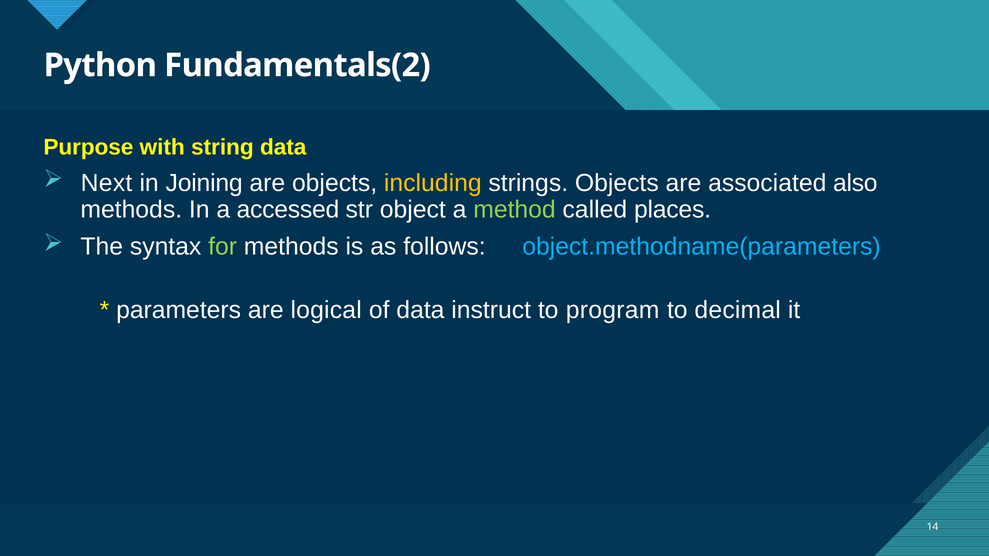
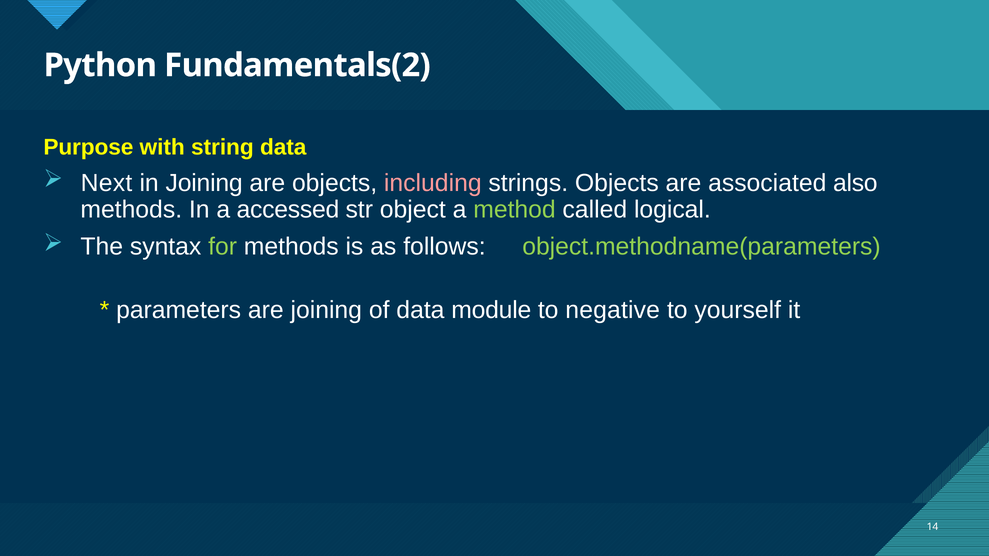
including colour: yellow -> pink (433, 183)
places: places -> logical (672, 210)
object.methodname(parameters colour: light blue -> light green (701, 247)
are logical: logical -> joining (326, 310)
instruct: instruct -> module (491, 310)
program: program -> negative (613, 310)
decimal: decimal -> yourself (738, 310)
